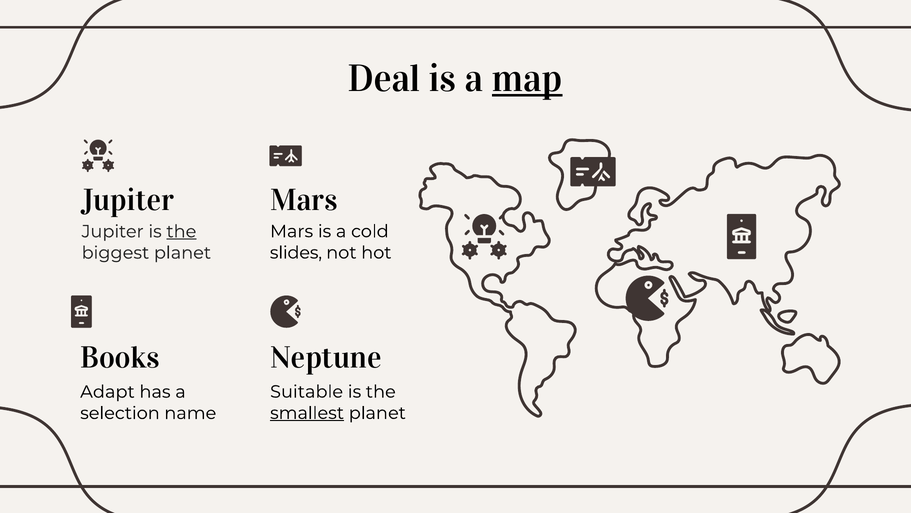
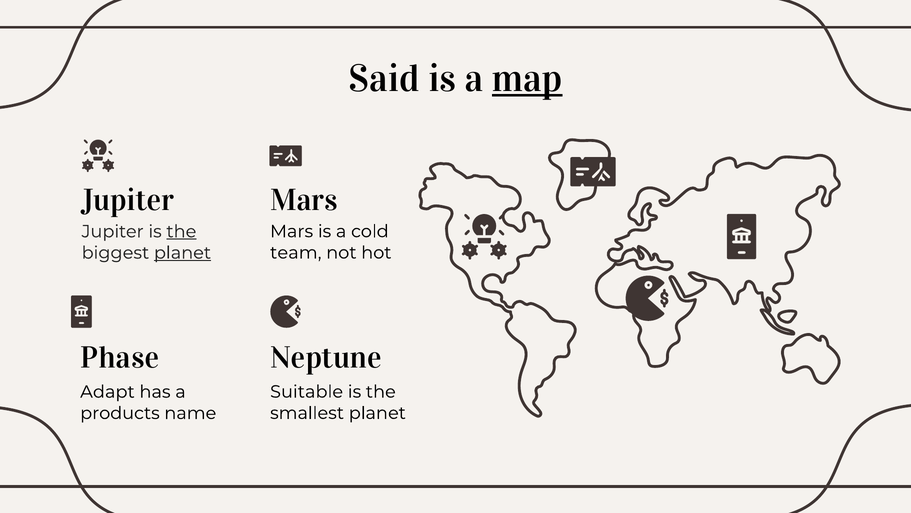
Deal: Deal -> Said (384, 79)
slides: slides -> team (296, 252)
planet underline: none -> present (183, 253)
Books: Books -> Phase (120, 357)
smallest underline: present -> none (307, 413)
selection: selection -> products (120, 413)
